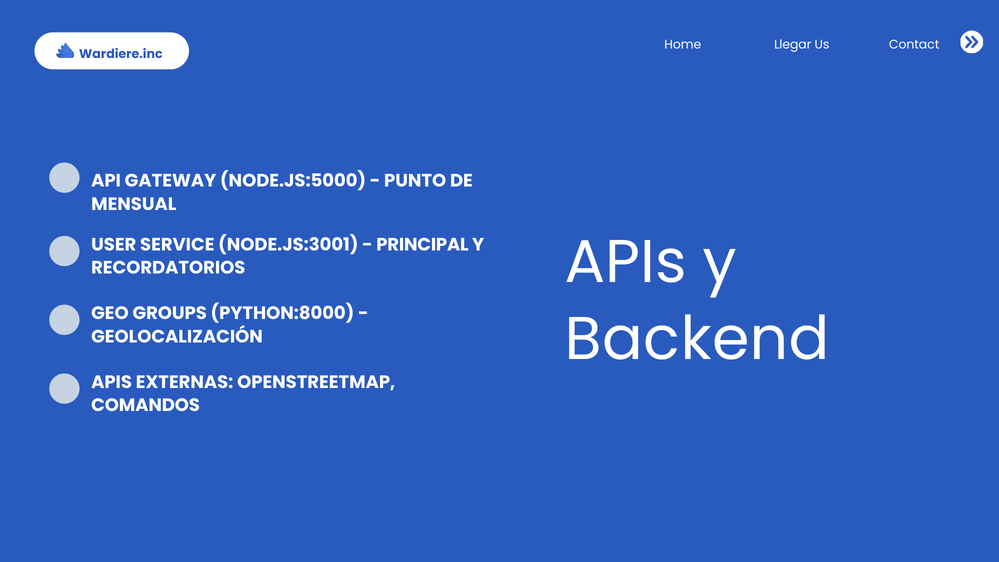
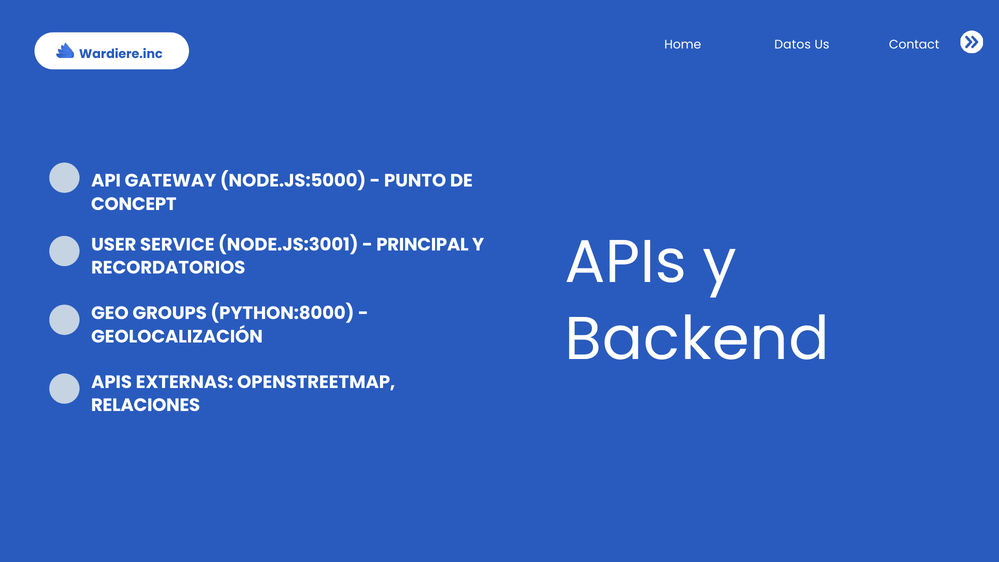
Llegar: Llegar -> Datos (793, 45)
MENSUAL: MENSUAL -> CONCEPT (134, 204)
COMANDOS: COMANDOS -> RELACIONES (146, 405)
